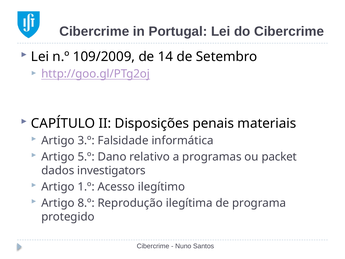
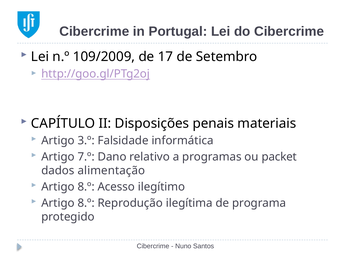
14: 14 -> 17 (165, 57)
5.º: 5.º -> 7.º (86, 157)
investigators: investigators -> alimentação (111, 170)
1.º: 1.º -> 8.º (86, 187)
